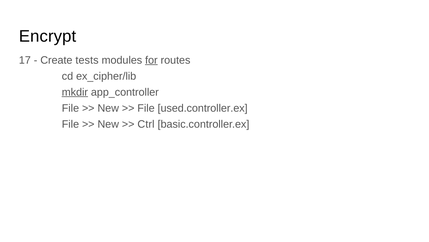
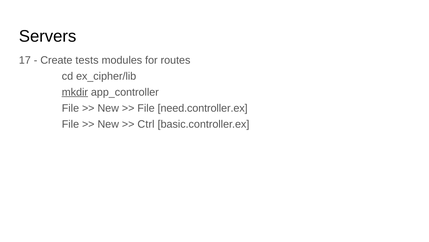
Encrypt: Encrypt -> Servers (48, 36)
for underline: present -> none (151, 60)
used.controller.ex: used.controller.ex -> need.controller.ex (203, 108)
